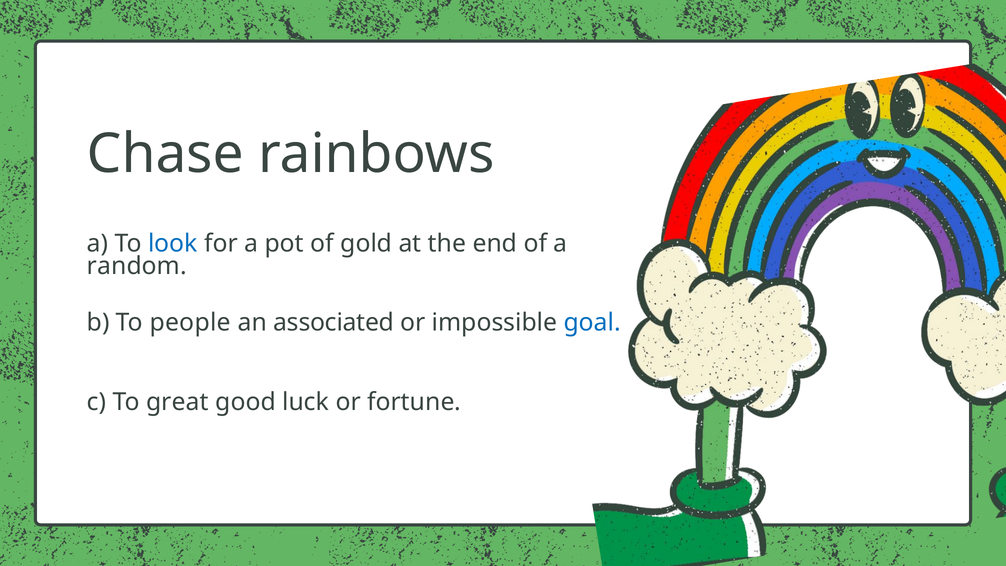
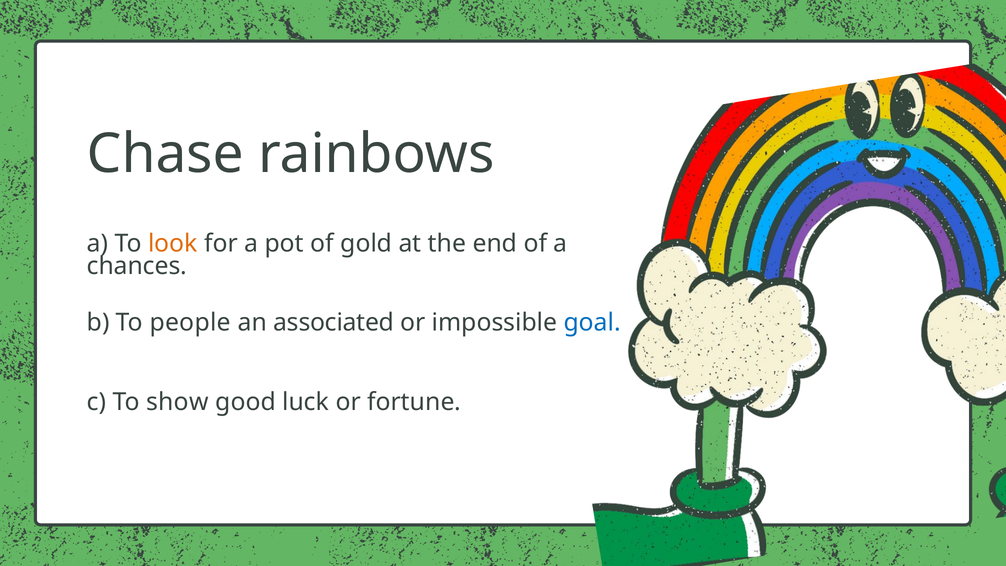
look colour: blue -> orange (173, 243)
random: random -> chances (137, 266)
great: great -> show (177, 402)
